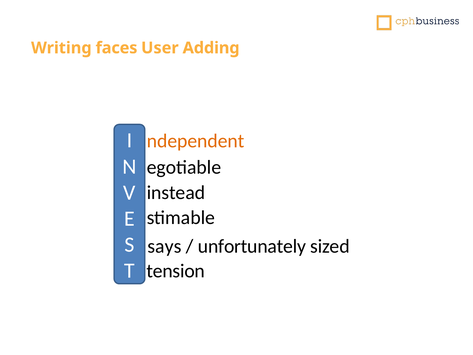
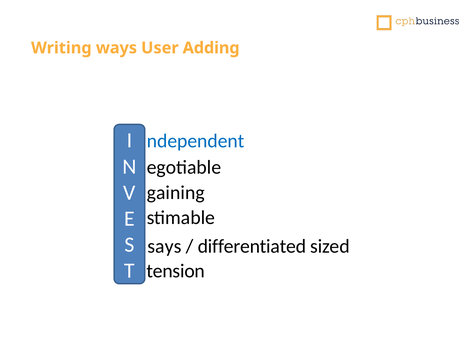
faces: faces -> ways (116, 48)
ndependent colour: orange -> blue (196, 141)
instead: instead -> gaining (176, 193)
unfortunately: unfortunately -> differentiated (252, 246)
